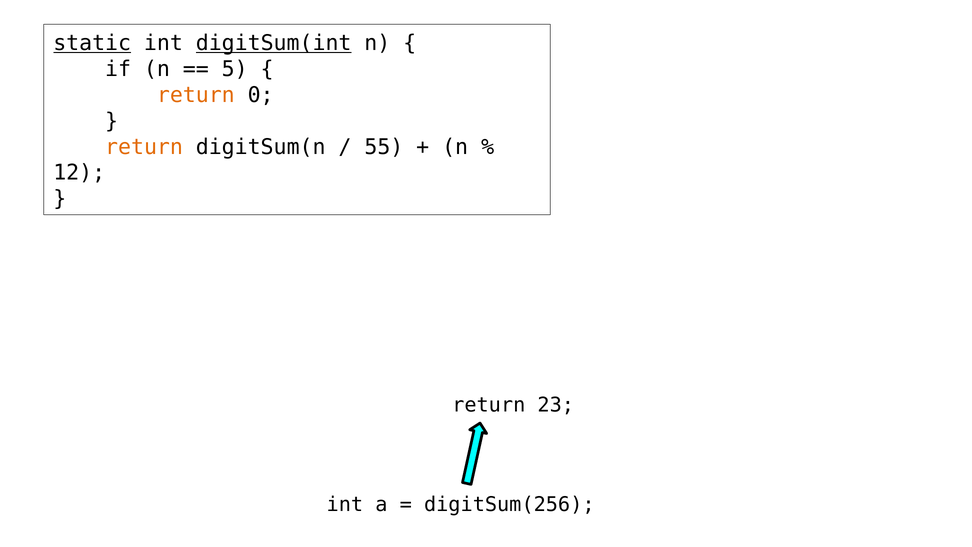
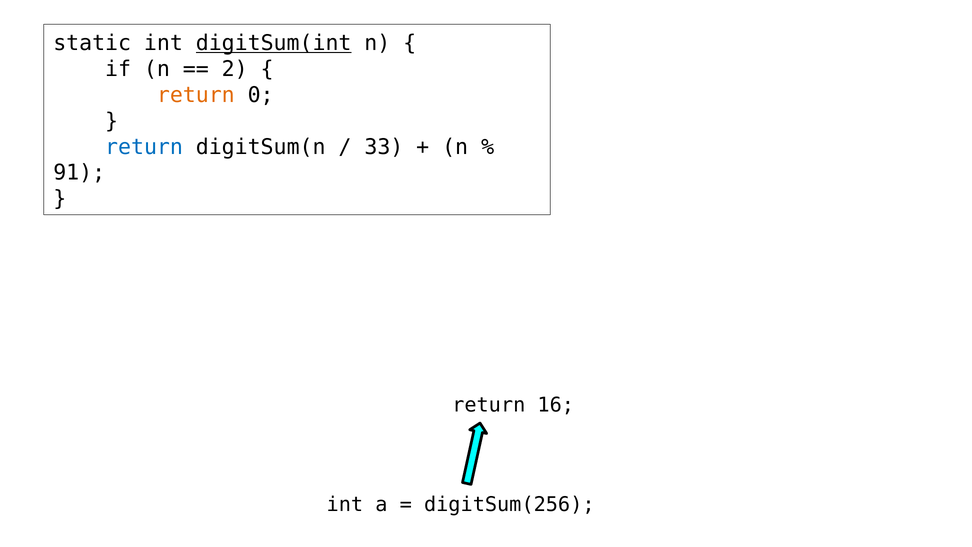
static underline: present -> none (92, 43)
5: 5 -> 2 (235, 69)
return colour: orange -> blue (144, 147)
55: 55 -> 33 (384, 147)
12: 12 -> 91 (79, 173)
23: 23 -> 16 (556, 405)
